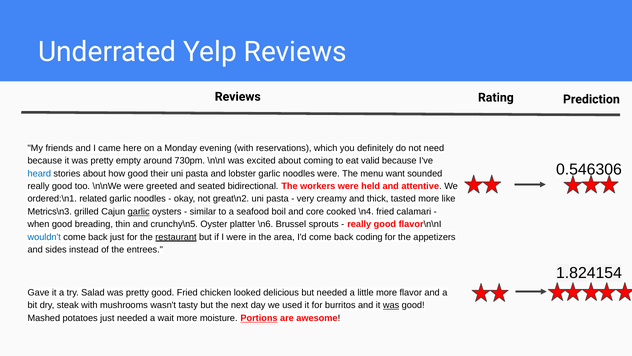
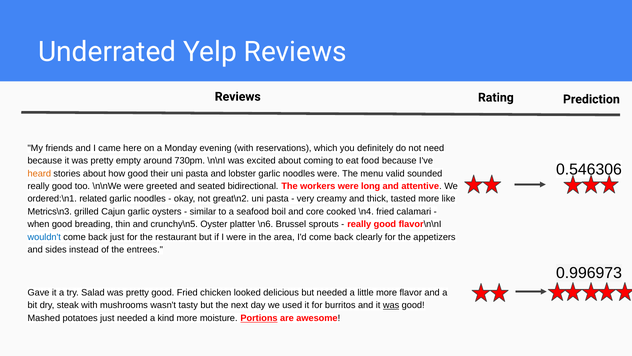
valid: valid -> food (370, 161)
heard colour: blue -> orange (39, 173)
want: want -> valid (395, 173)
held: held -> long (371, 186)
garlic underline: present -> none (139, 211)
restaurant underline: present -> none (176, 237)
coding: coding -> clearly (369, 237)
1.824154: 1.824154 -> 0.996973 (589, 273)
wait: wait -> kind (166, 318)
